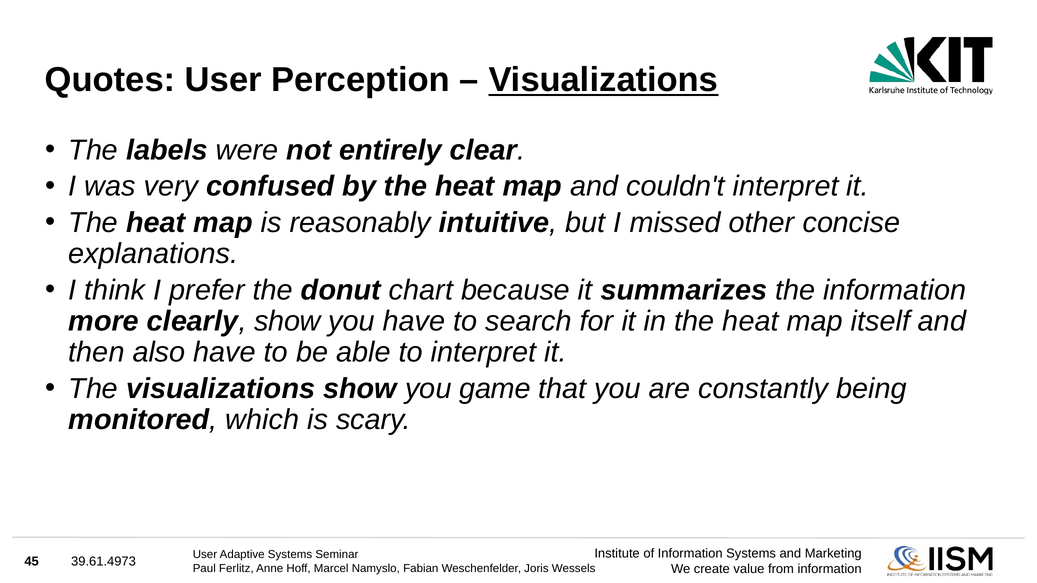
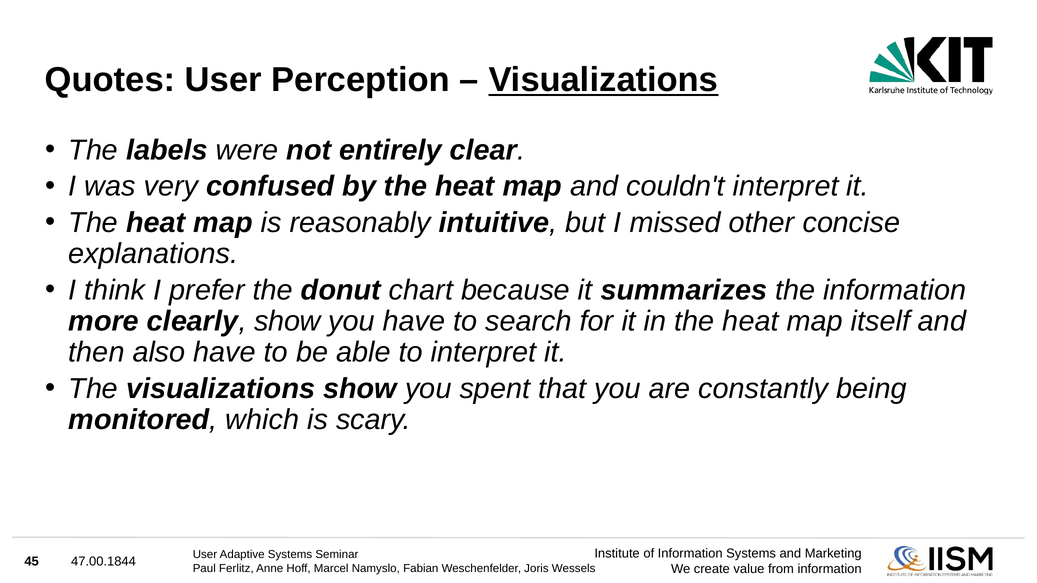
game: game -> spent (495, 389)
39.61.4973: 39.61.4973 -> 47.00.1844 (104, 562)
